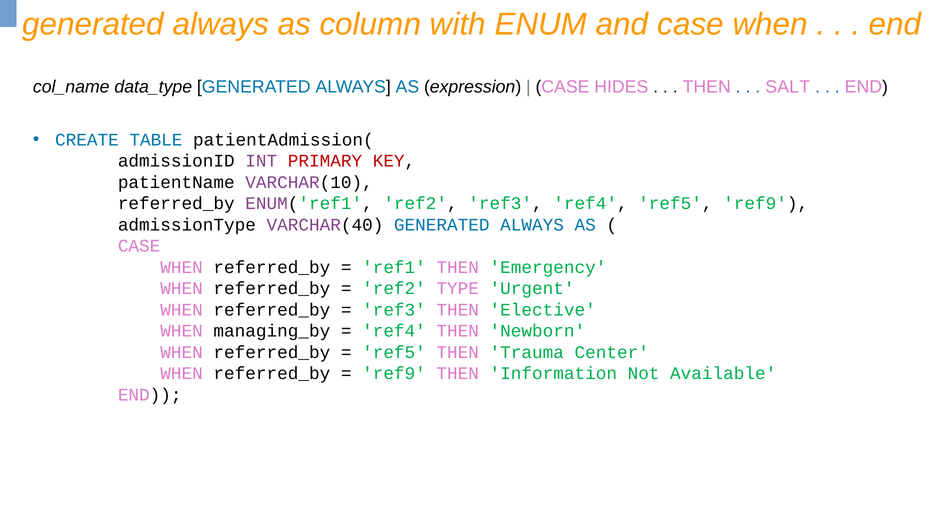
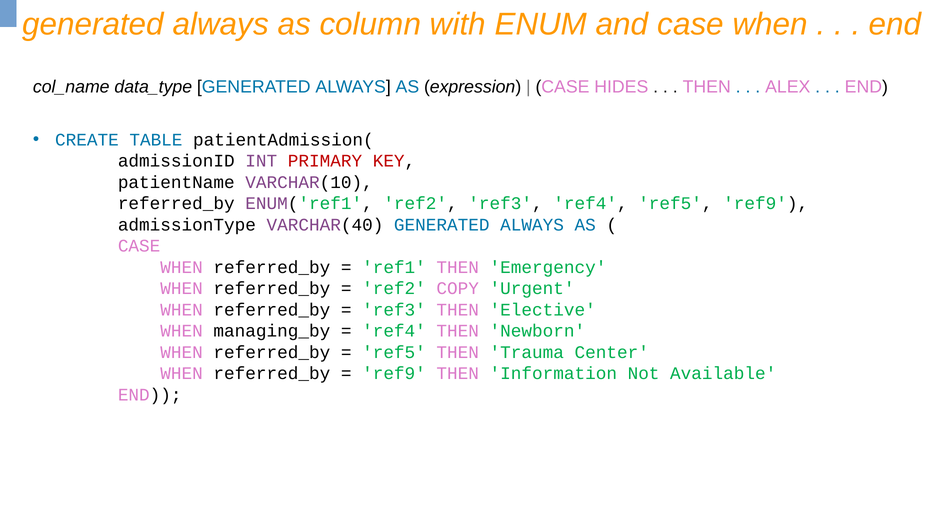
SALT: SALT -> ALEX (788, 87)
TYPE: TYPE -> COPY (458, 288)
